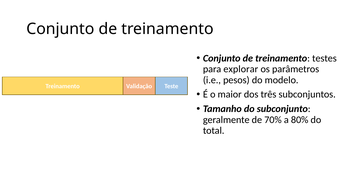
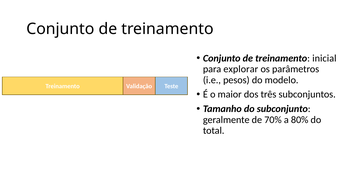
testes: testes -> inicial (324, 58)
